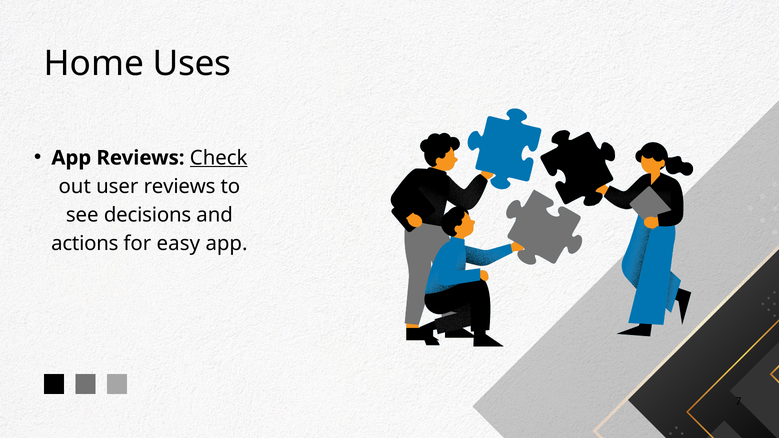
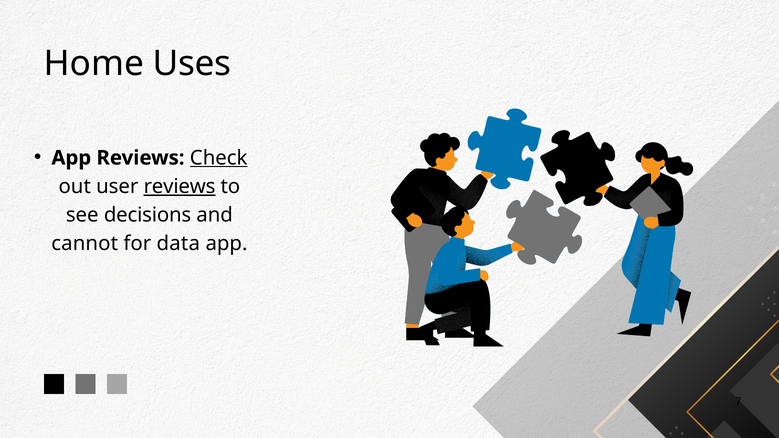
reviews underline: none -> present (180, 186)
actions: actions -> cannot (85, 244)
easy: easy -> data (178, 244)
